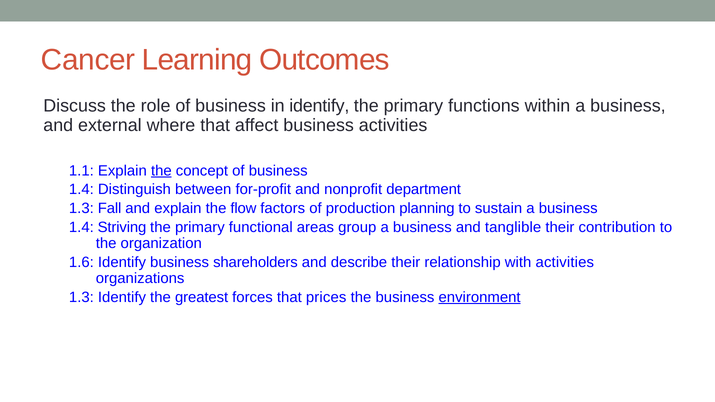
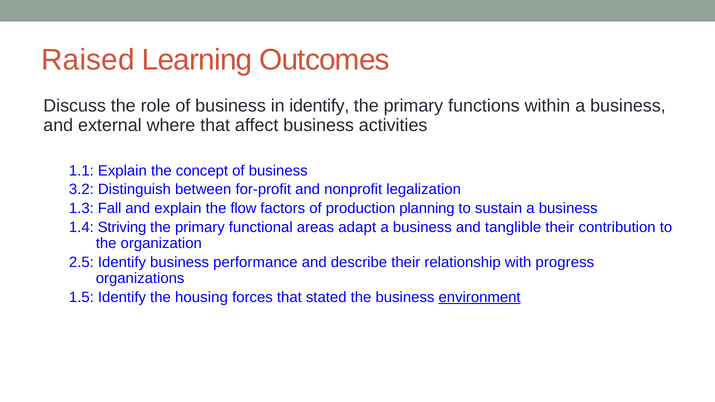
Cancer: Cancer -> Raised (88, 60)
the underline: present -> none (161, 171)
1.4: 1.4 -> 3.2 (81, 190)
department: department -> legalization (424, 190)
group: group -> adapt (357, 227)
1.6: 1.6 -> 2.5 (81, 262)
shareholders: shareholders -> performance (255, 262)
with activities: activities -> progress (565, 262)
1.3: 1.3 -> 1.5 (81, 297)
greatest: greatest -> housing (201, 297)
prices: prices -> stated (326, 297)
